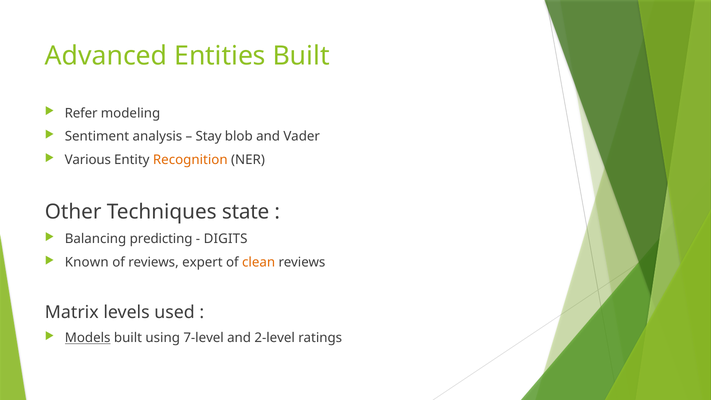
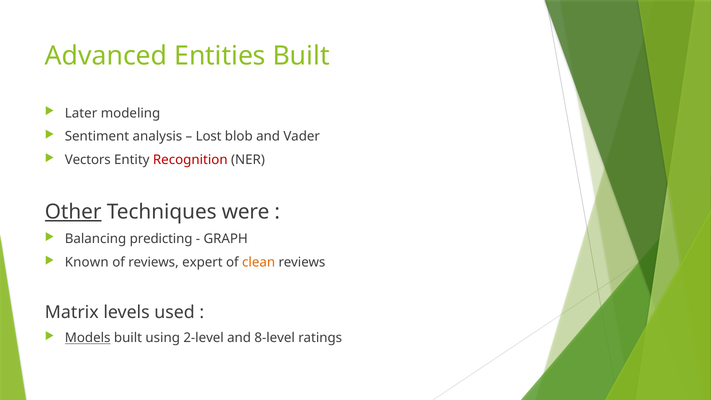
Refer: Refer -> Later (81, 113)
Stay: Stay -> Lost (209, 137)
Various: Various -> Vectors (88, 160)
Recognition colour: orange -> red (190, 160)
Other underline: none -> present (73, 212)
state: state -> were (246, 212)
DIGITS: DIGITS -> GRAPH (226, 239)
7-level: 7-level -> 2-level (204, 338)
2-level: 2-level -> 8-level (275, 338)
